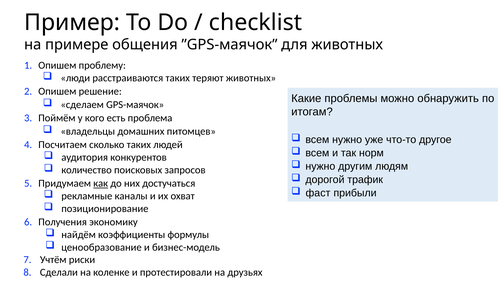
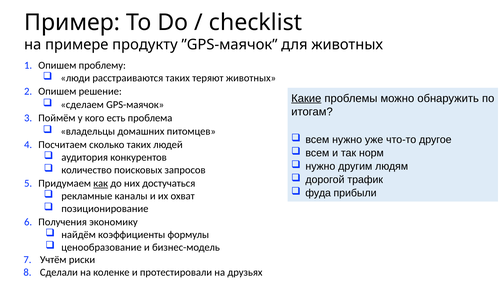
общения: общения -> продукту (145, 45)
Какие underline: none -> present (306, 98)
фаст: фаст -> фуда (318, 193)
